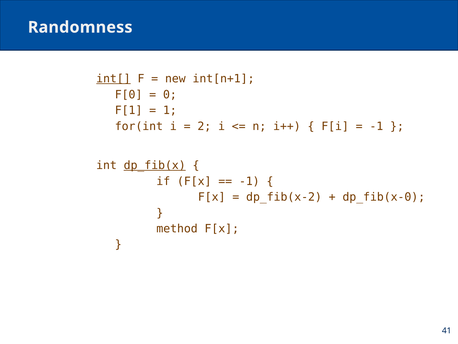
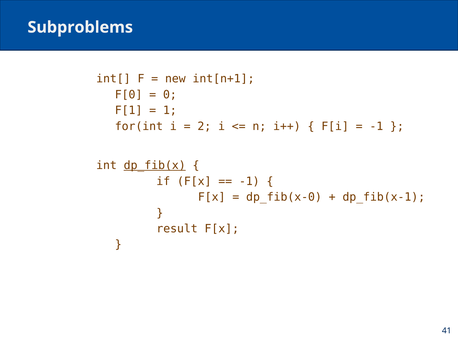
Randomness: Randomness -> Subproblems (80, 27)
int[ underline: present -> none (113, 79)
dp_fib(x-2: dp_fib(x-2 -> dp_fib(x-0 (284, 197)
dp_fib(x-0: dp_fib(x-0 -> dp_fib(x-1 (384, 197)
method: method -> result (177, 229)
